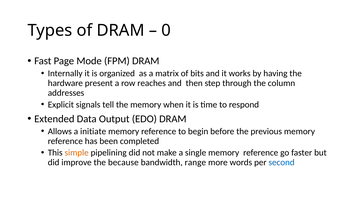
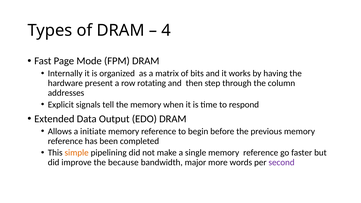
0: 0 -> 4 (166, 30)
reaches: reaches -> rotating (152, 83)
range: range -> major (195, 162)
second colour: blue -> purple (282, 162)
